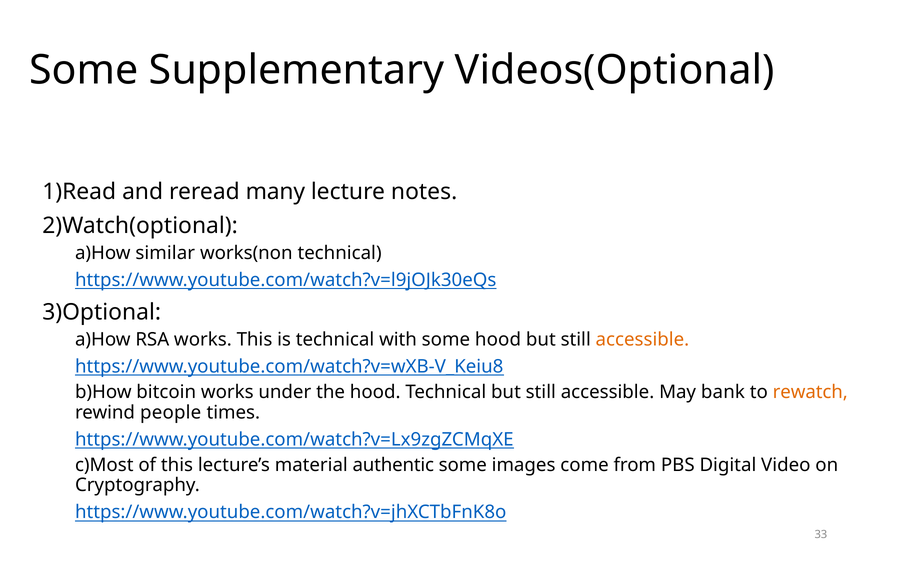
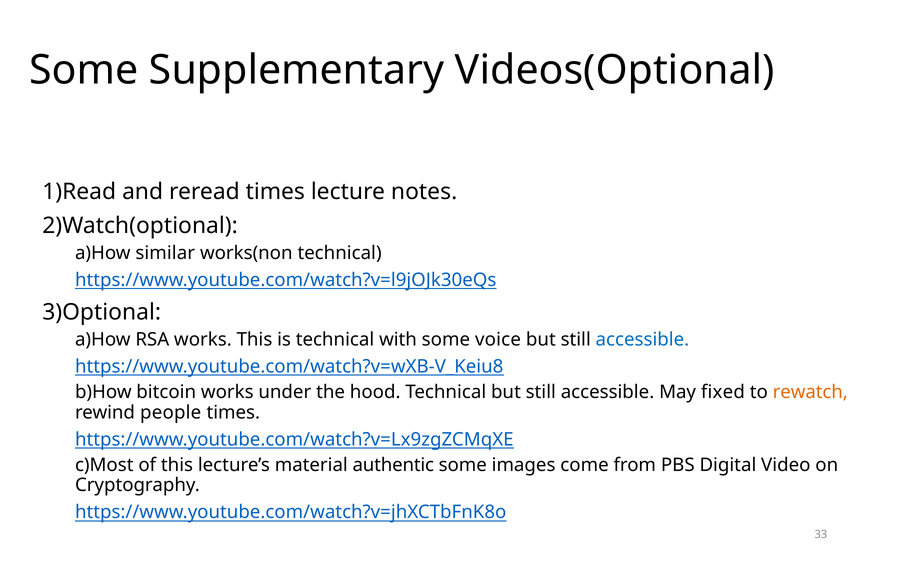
reread many: many -> times (275, 192)
some hood: hood -> voice (498, 340)
accessible colour: orange -> blue (642, 340)
bank: bank -> fixed (723, 392)
